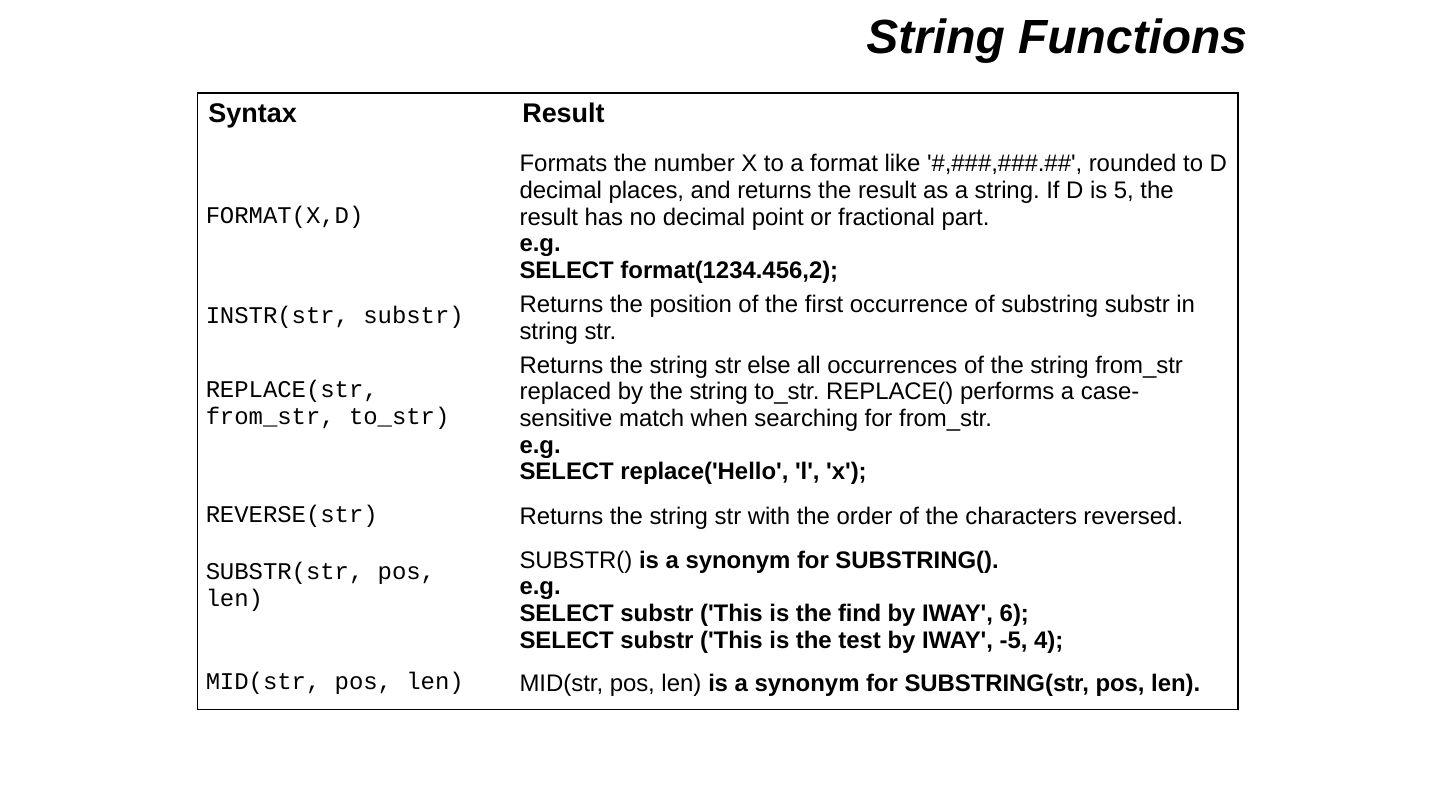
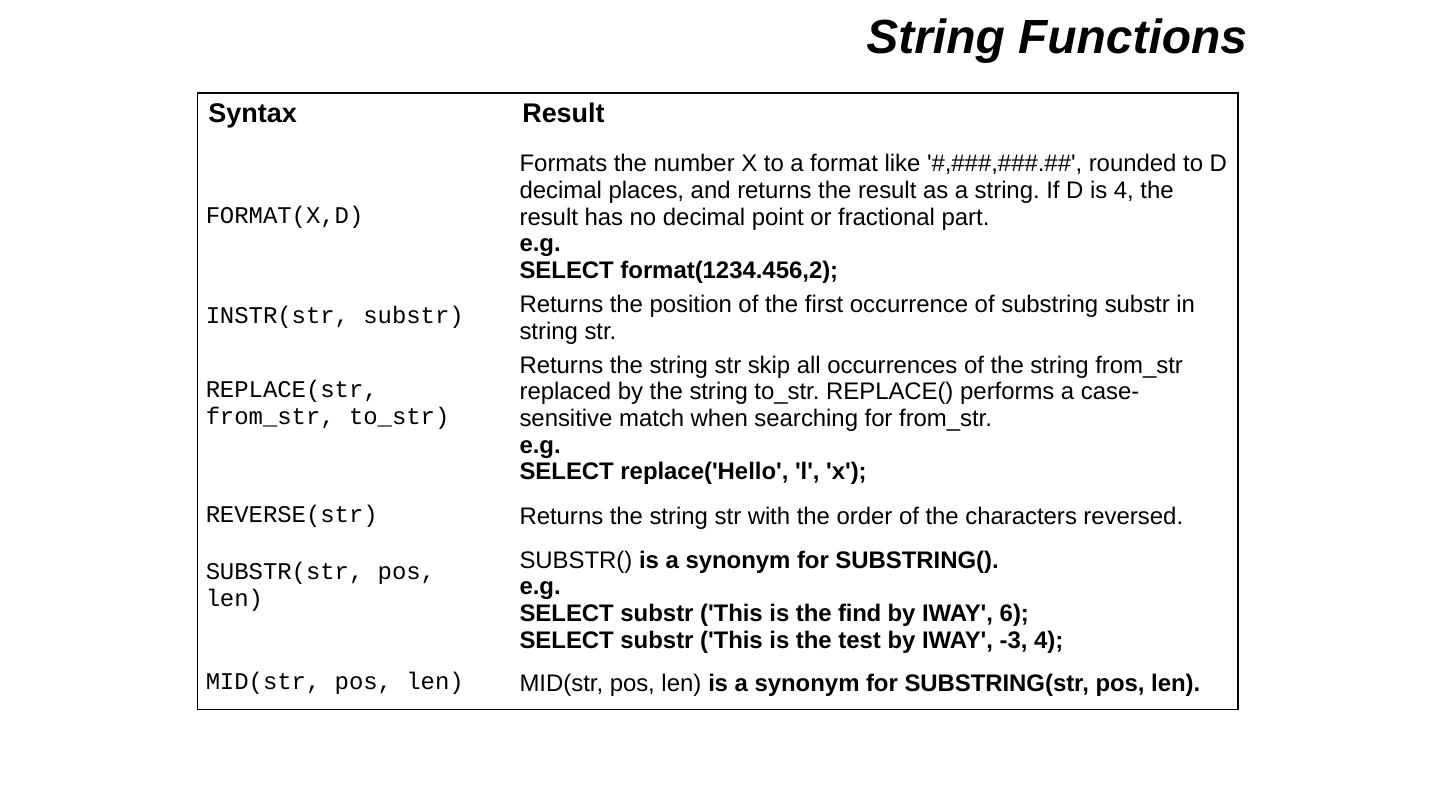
is 5: 5 -> 4 (1124, 191)
else: else -> skip (769, 365)
-5: -5 -> -3 (1014, 640)
